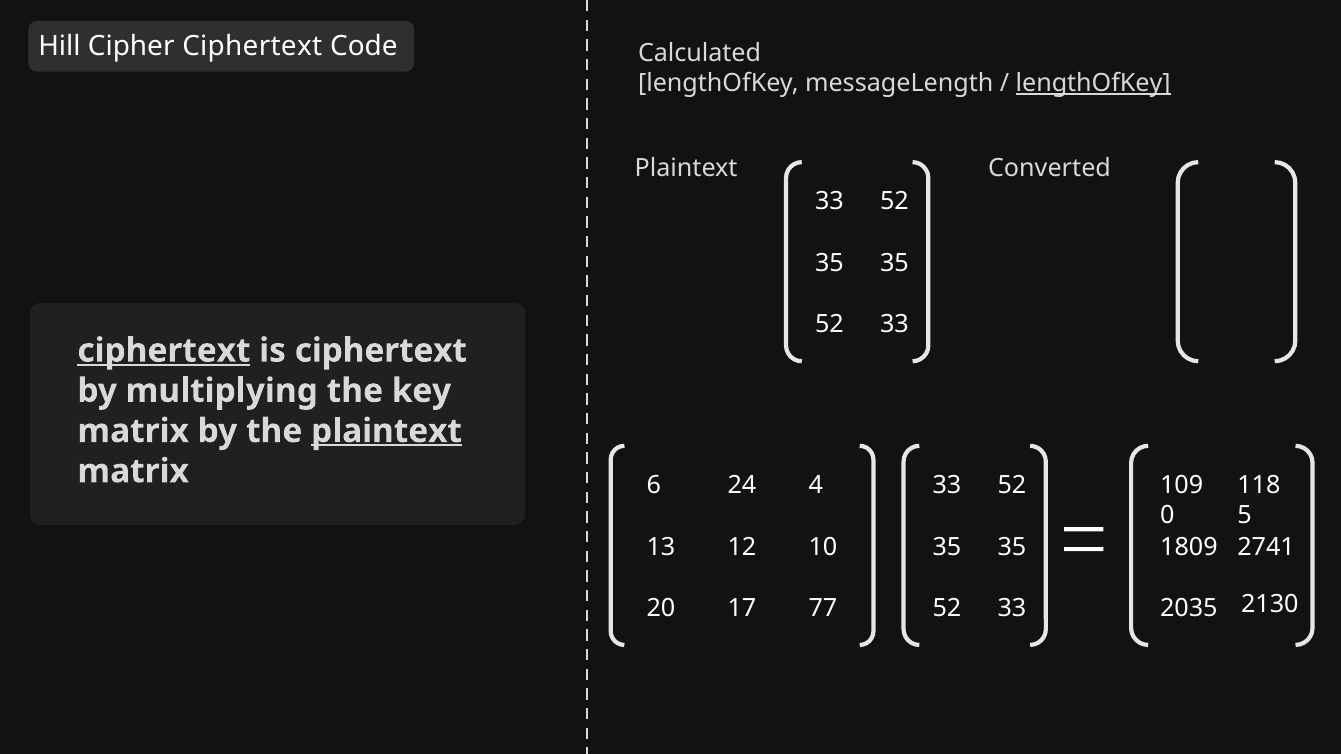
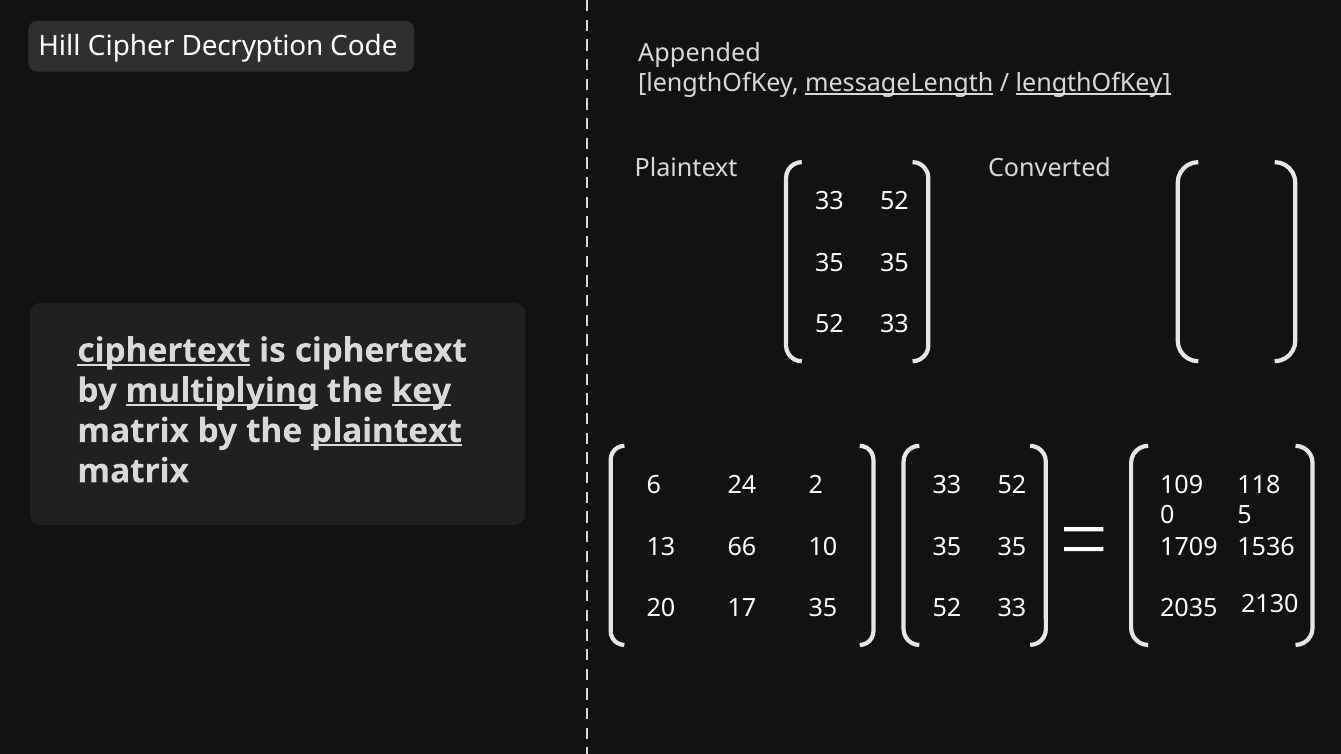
Cipher Ciphertext: Ciphertext -> Decryption (253, 47)
Calculated: Calculated -> Appended (699, 53)
messageLength underline: none -> present (899, 83)
multiplying underline: none -> present (222, 391)
key underline: none -> present (421, 391)
4: 4 -> 2 (816, 486)
12: 12 -> 66 (742, 547)
1809: 1809 -> 1709 (1189, 547)
2741: 2741 -> 1536 (1266, 547)
17 77: 77 -> 35 (823, 609)
